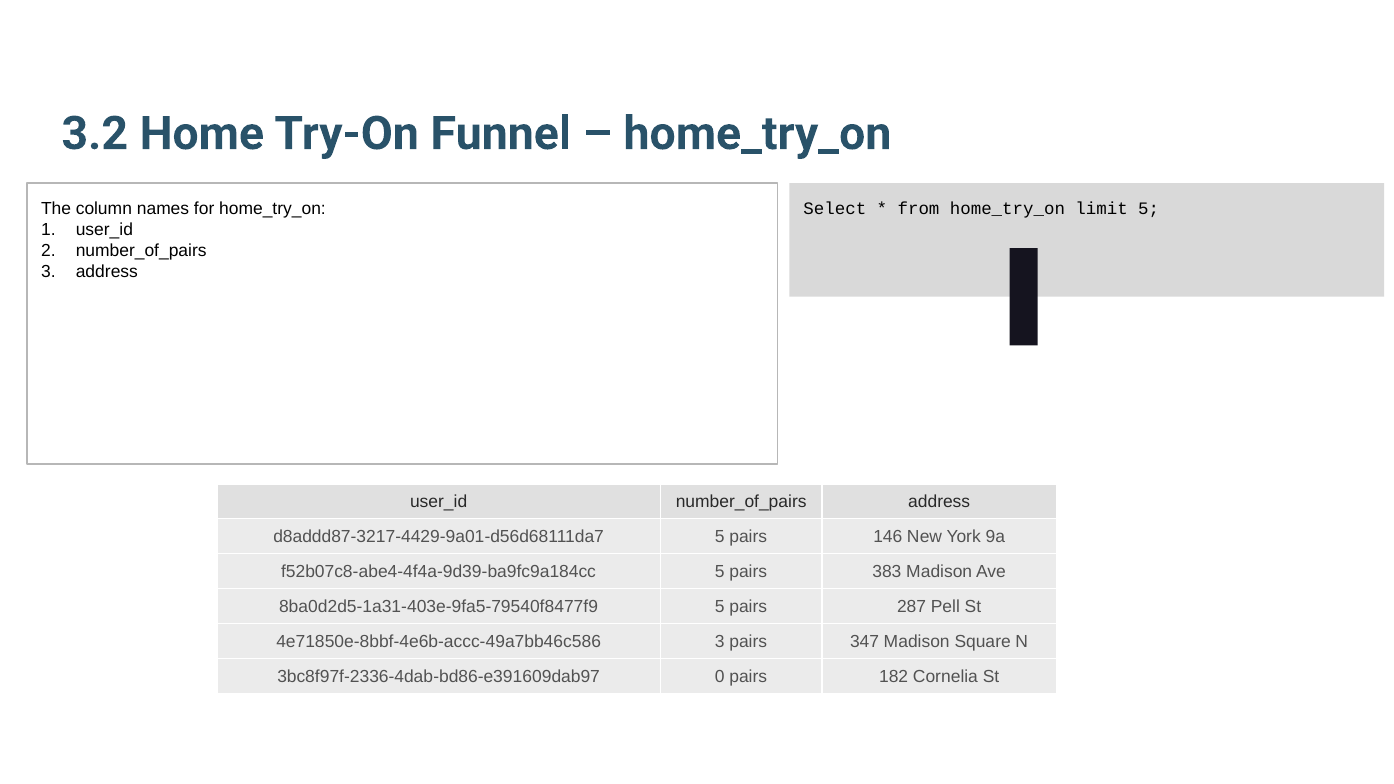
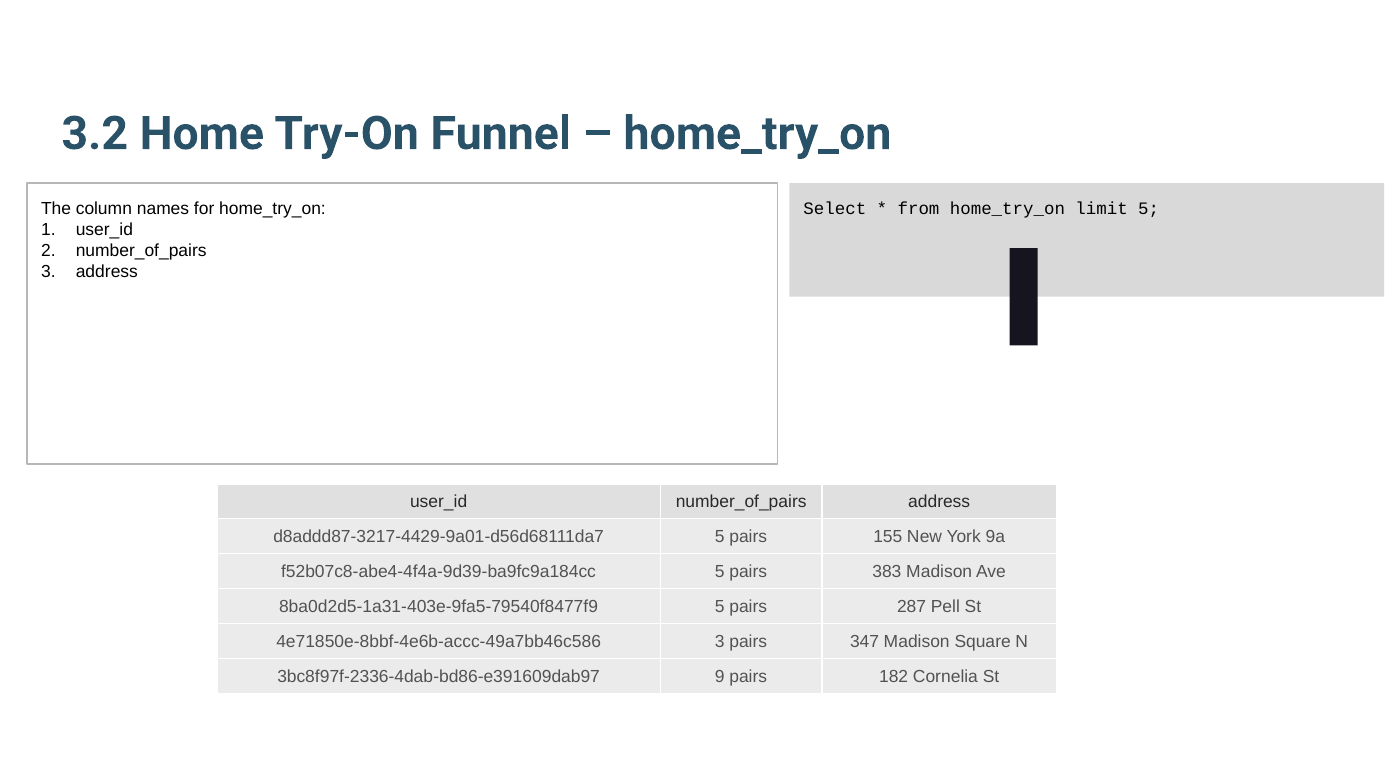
146: 146 -> 155 (888, 537)
0: 0 -> 9 (720, 677)
